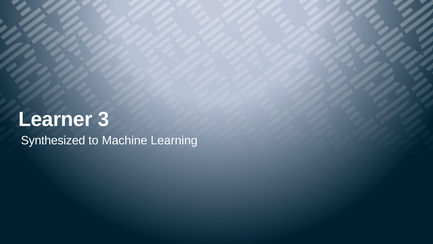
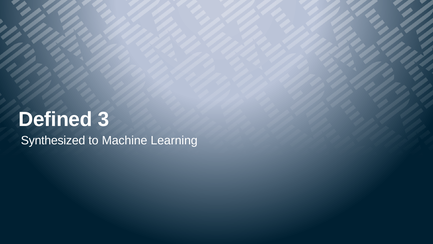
Learner: Learner -> Defined (55, 119)
